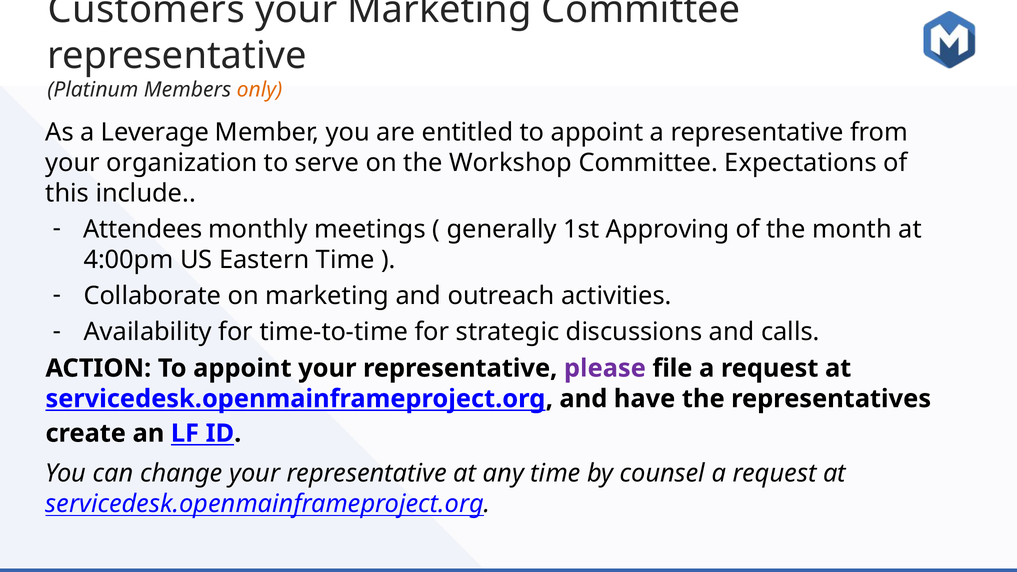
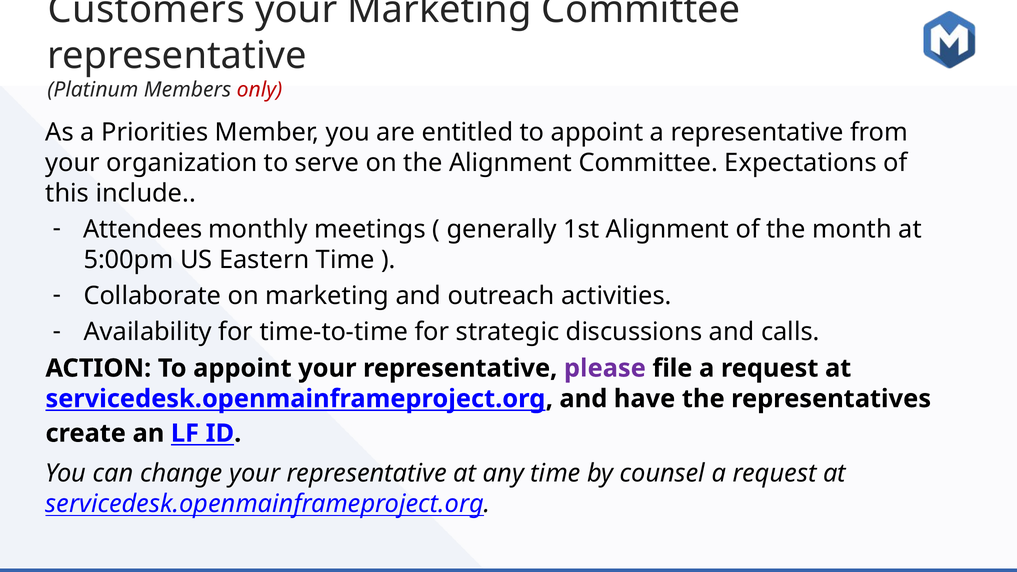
only colour: orange -> red (259, 90)
Leverage: Leverage -> Priorities (155, 132)
the Workshop: Workshop -> Alignment (511, 163)
1st Approving: Approving -> Alignment (668, 229)
4:00pm: 4:00pm -> 5:00pm (128, 260)
